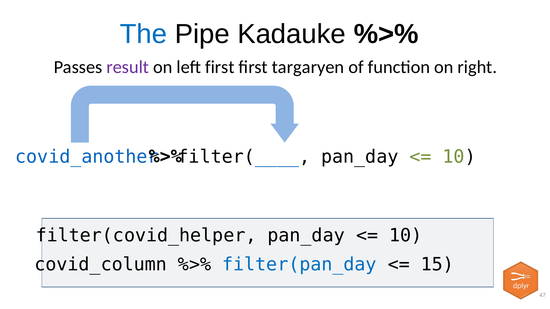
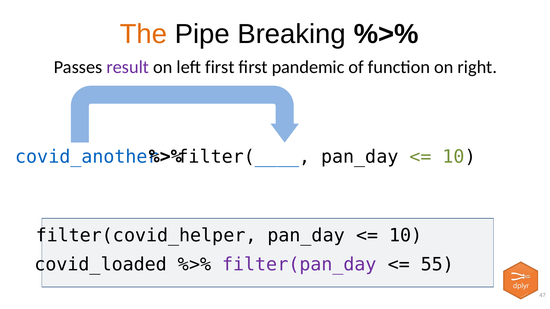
The colour: blue -> orange (144, 34)
Kadauke: Kadauke -> Breaking (292, 34)
targaryen: targaryen -> pandemic (308, 67)
covid_column: covid_column -> covid_loaded (101, 265)
filter(pan_day colour: blue -> purple (299, 265)
15: 15 -> 55 (437, 265)
